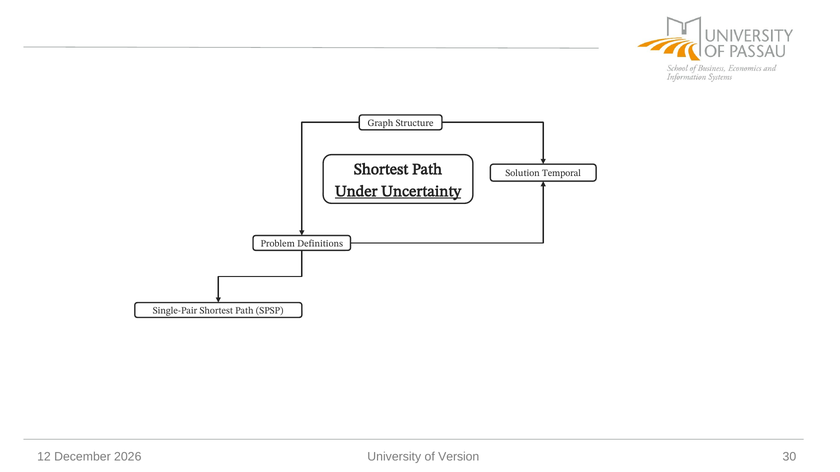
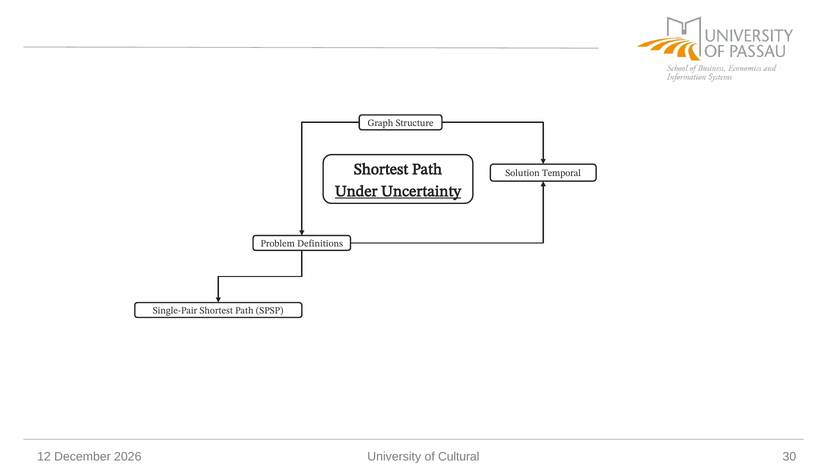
Version: Version -> Cultural (459, 457)
